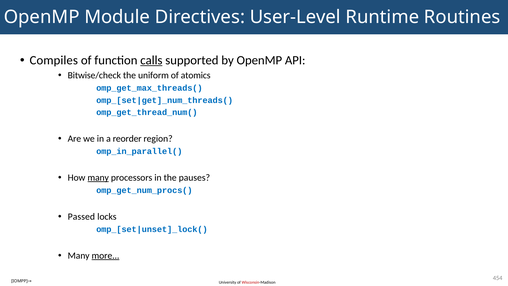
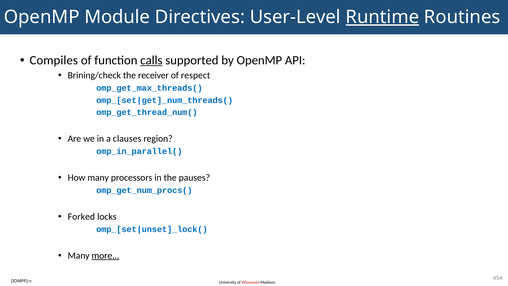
Runtime underline: none -> present (382, 17)
Bitwise/check: Bitwise/check -> Brining/check (94, 75)
uniform: uniform -> receiver (153, 75)
atomics: atomics -> respect (196, 75)
reorder: reorder -> clauses (127, 139)
many underline: present -> none (98, 177)
Passed: Passed -> Forked (81, 216)
